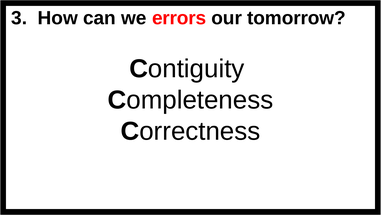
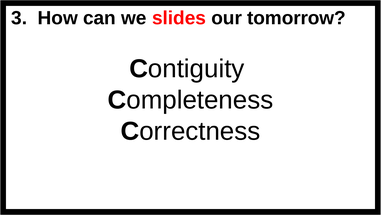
errors: errors -> slides (179, 18)
